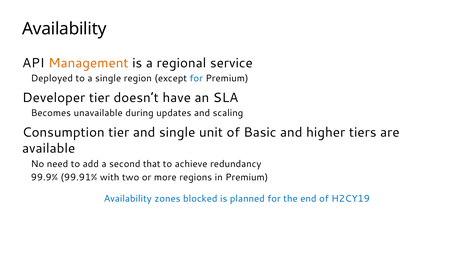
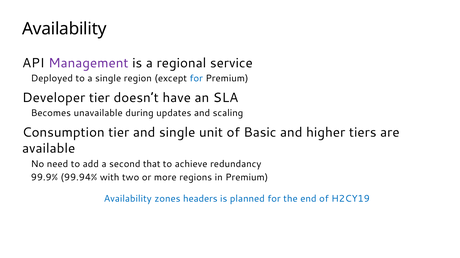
Management colour: orange -> purple (88, 63)
99.91%: 99.91% -> 99.94% (79, 178)
blocked: blocked -> headers (200, 199)
